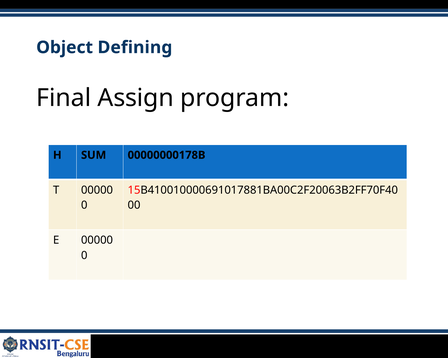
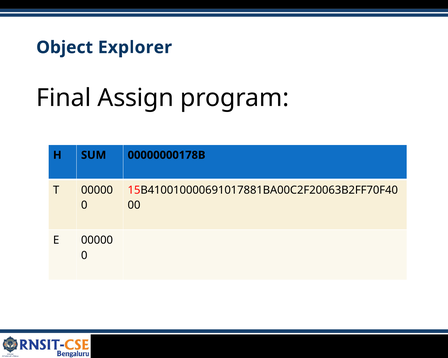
Defining: Defining -> Explorer (135, 47)
